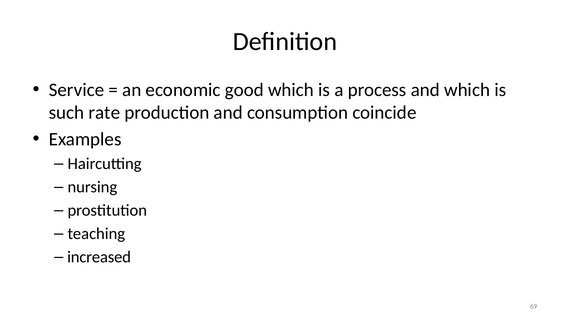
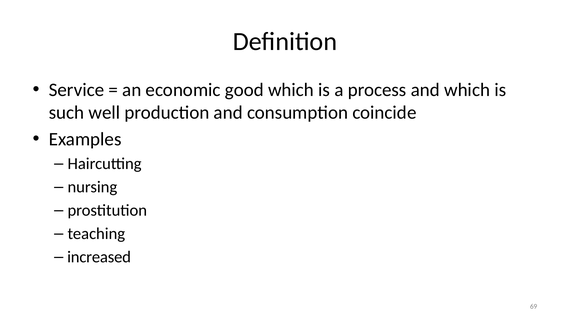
rate: rate -> well (104, 112)
